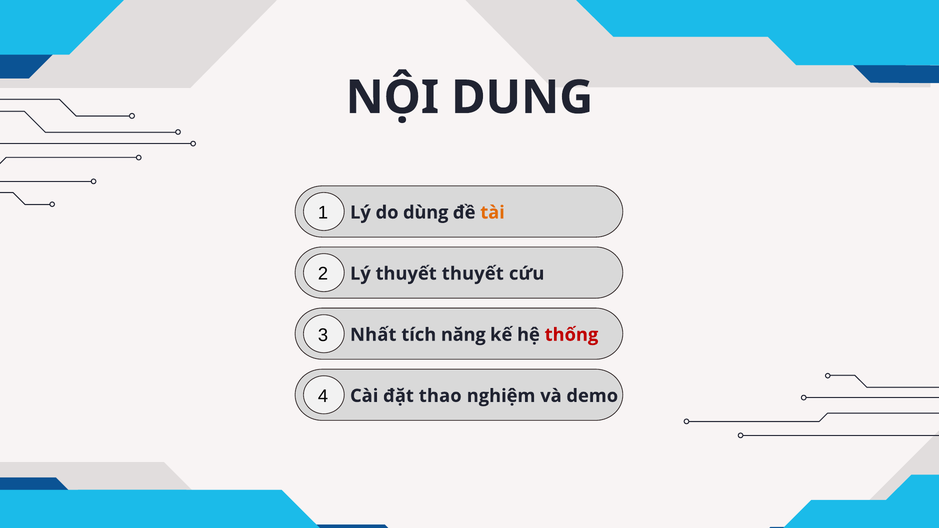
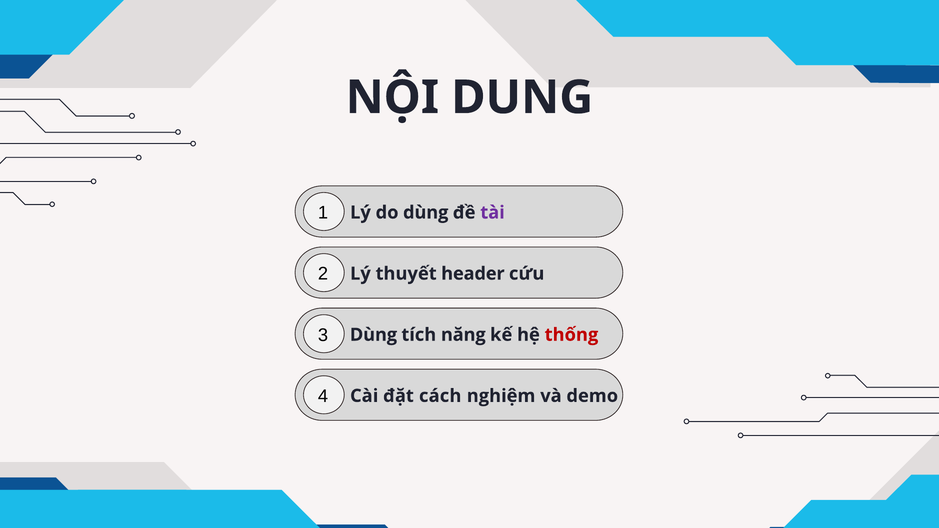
tài colour: orange -> purple (493, 213)
thuyết thuyết: thuyết -> header (473, 274)
3 Nhất: Nhất -> Dùng (373, 335)
thao: thao -> cách (440, 396)
